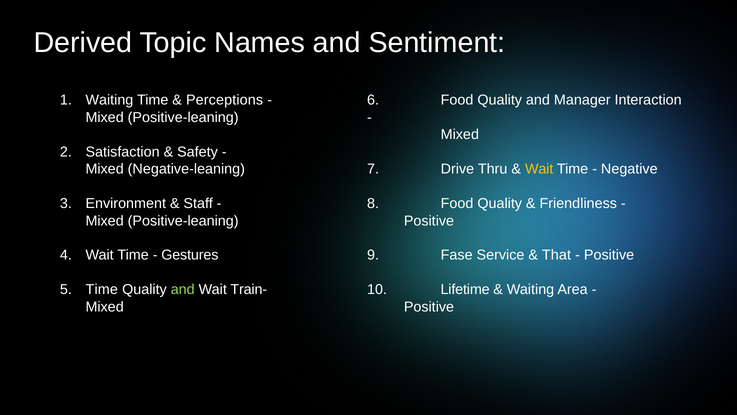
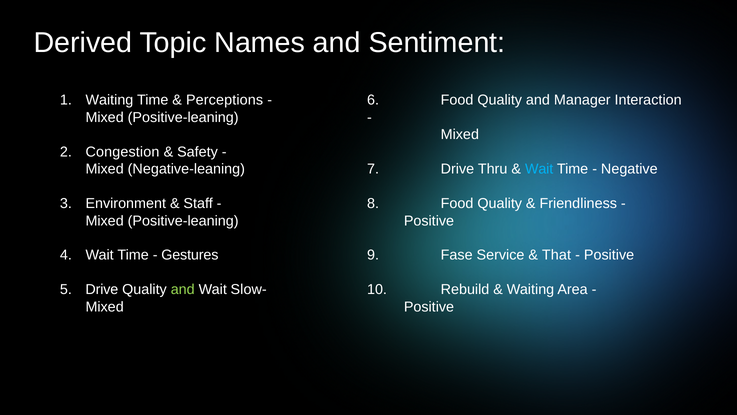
Satisfaction: Satisfaction -> Congestion (123, 152)
Wait colour: yellow -> light blue (539, 169)
Time: Time -> Drive (102, 289)
Train-: Train- -> Slow- (249, 289)
Lifetime: Lifetime -> Rebuild (465, 289)
